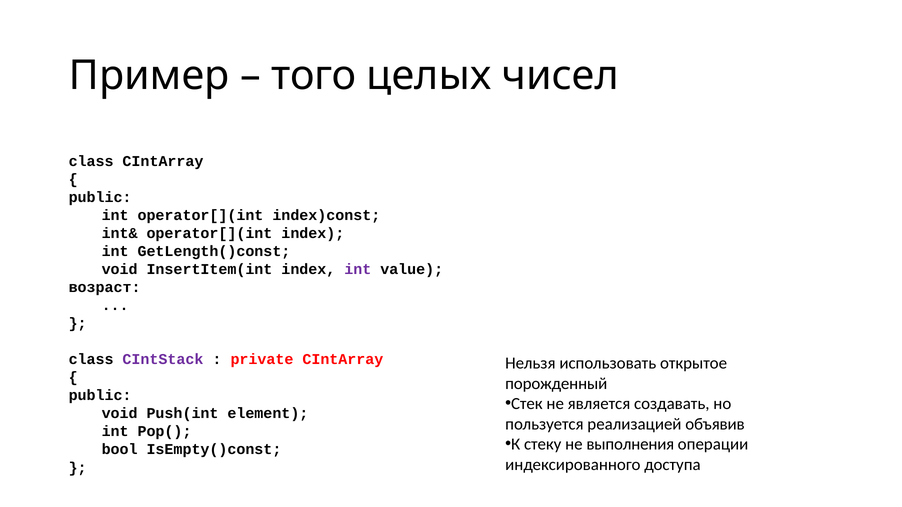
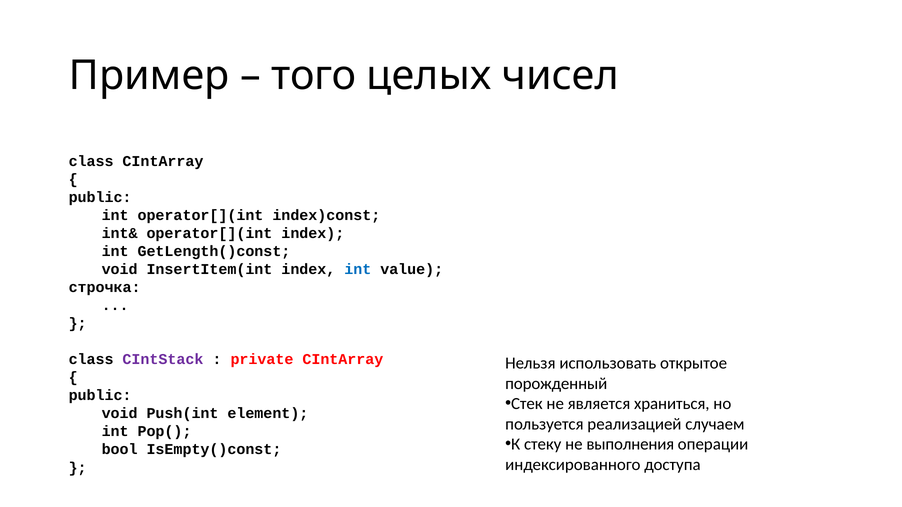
int colour: purple -> blue (358, 270)
возраст: возраст -> строчка (105, 288)
создавать: создавать -> храниться (672, 404)
объявив: объявив -> случаем (715, 424)
